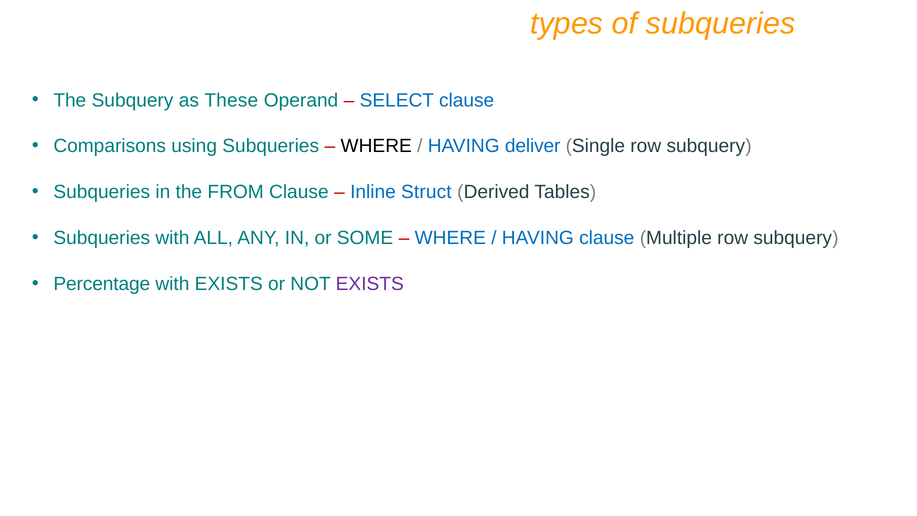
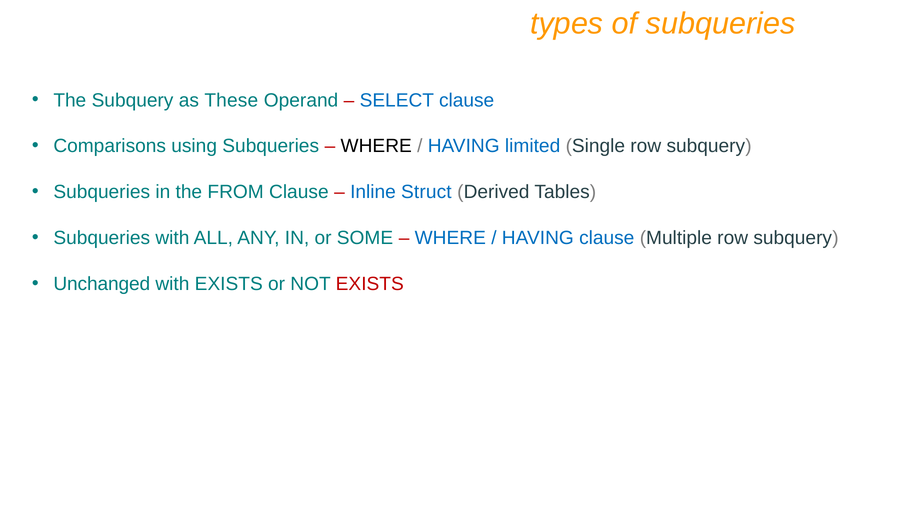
deliver: deliver -> limited (533, 146)
Percentage: Percentage -> Unchanged (102, 284)
EXISTS colour: purple -> red (370, 284)
